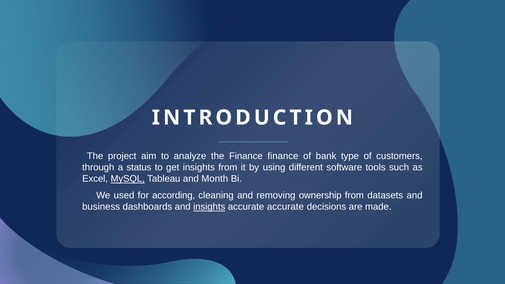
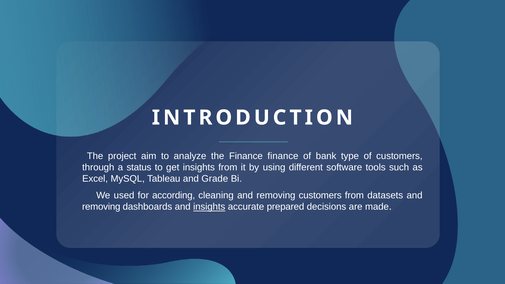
MySQL underline: present -> none (128, 179)
Month: Month -> Grade (215, 179)
removing ownership: ownership -> customers (320, 196)
business: business -> removing (101, 207)
accurate accurate: accurate -> prepared (285, 207)
